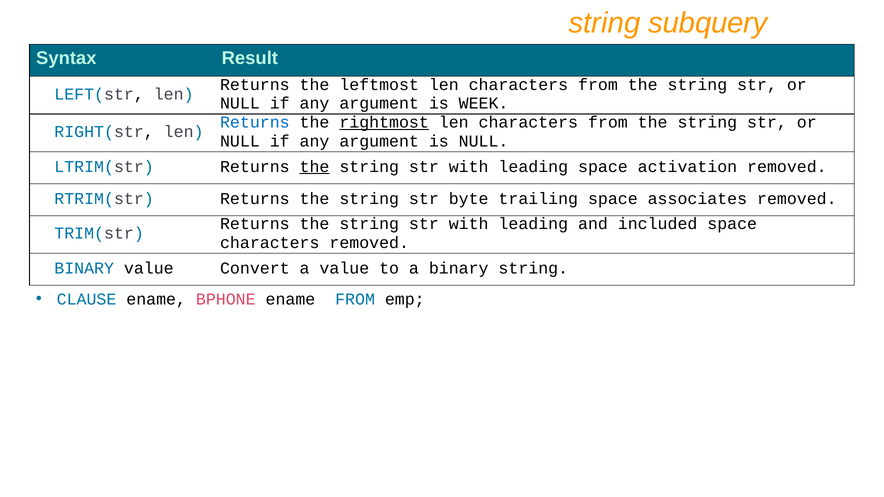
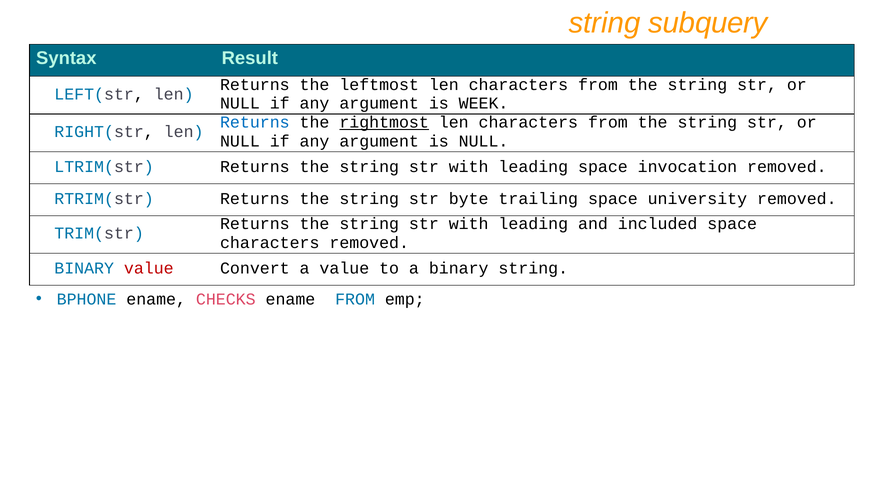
the underline: present -> none (315, 167)
activation: activation -> invocation (687, 167)
associates: associates -> university (697, 199)
value colour: black -> red (149, 268)
CLAUSE: CLAUSE -> BPHONE (87, 300)
BPHONE: BPHONE -> CHECKS (226, 300)
